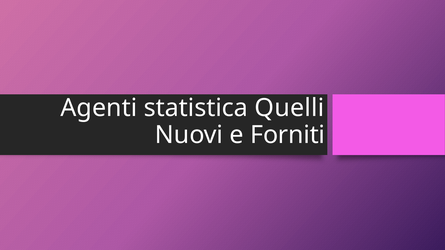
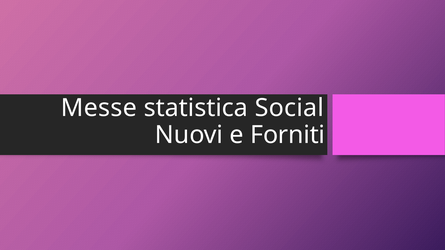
Agenti: Agenti -> Messe (99, 108)
Quelli: Quelli -> Social (289, 108)
